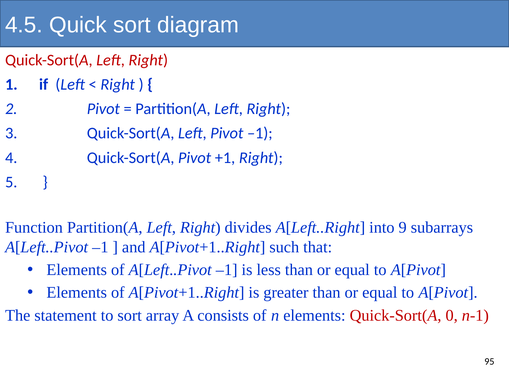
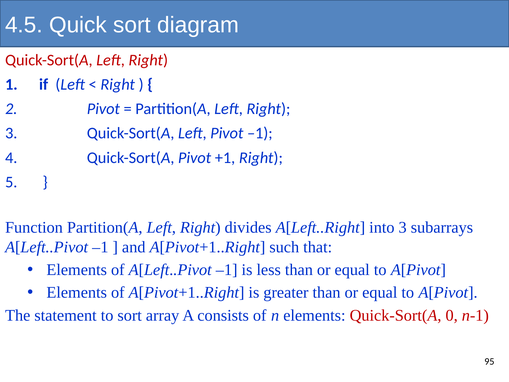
into 9: 9 -> 3 (403, 227)
